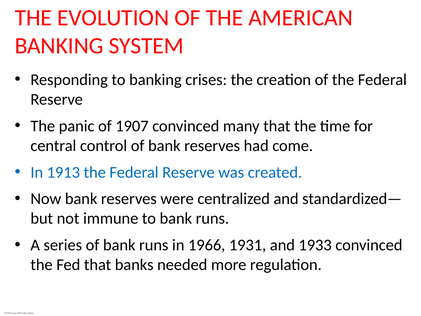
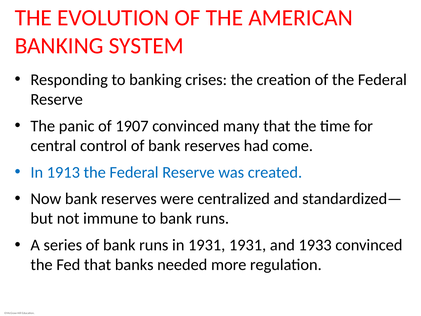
in 1966: 1966 -> 1931 (207, 245)
